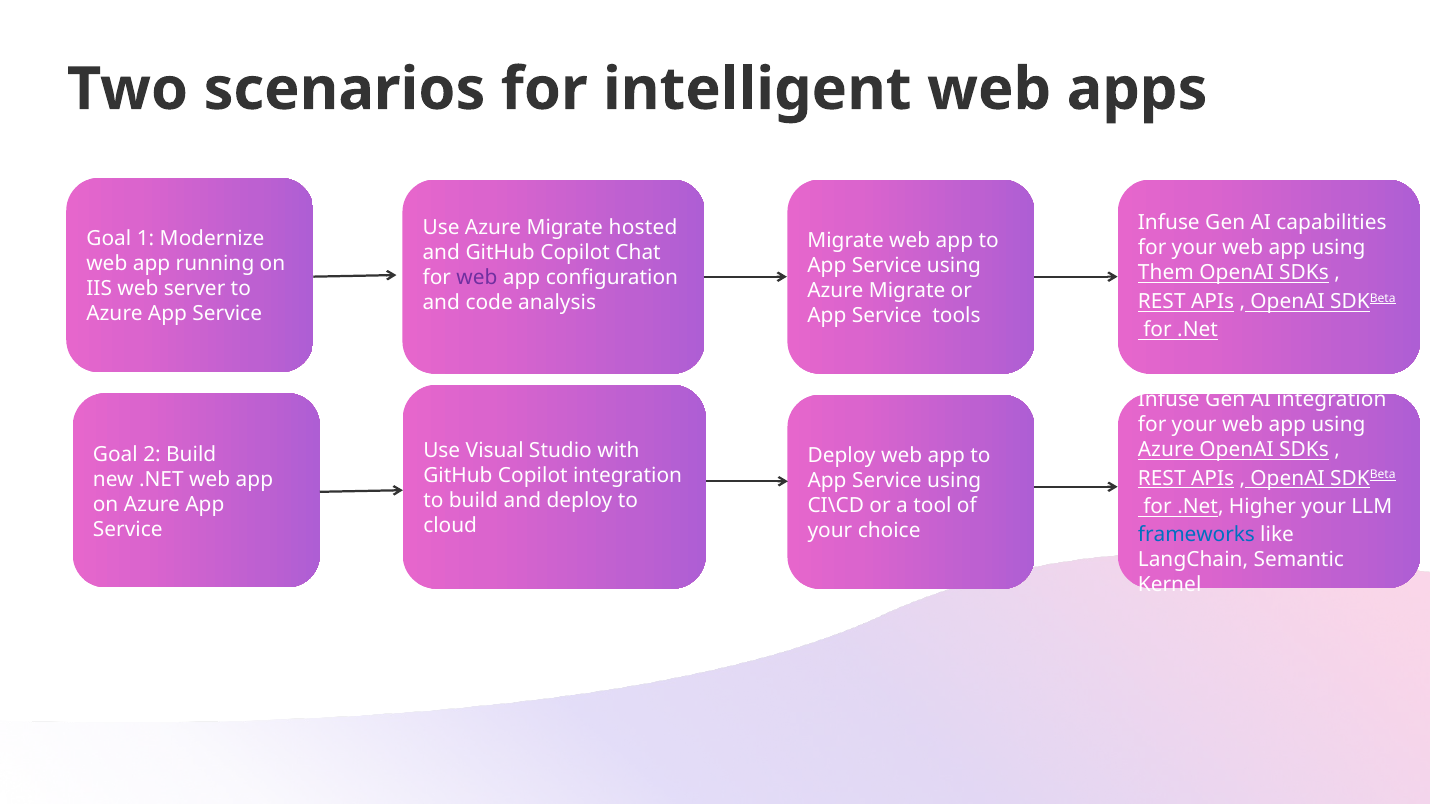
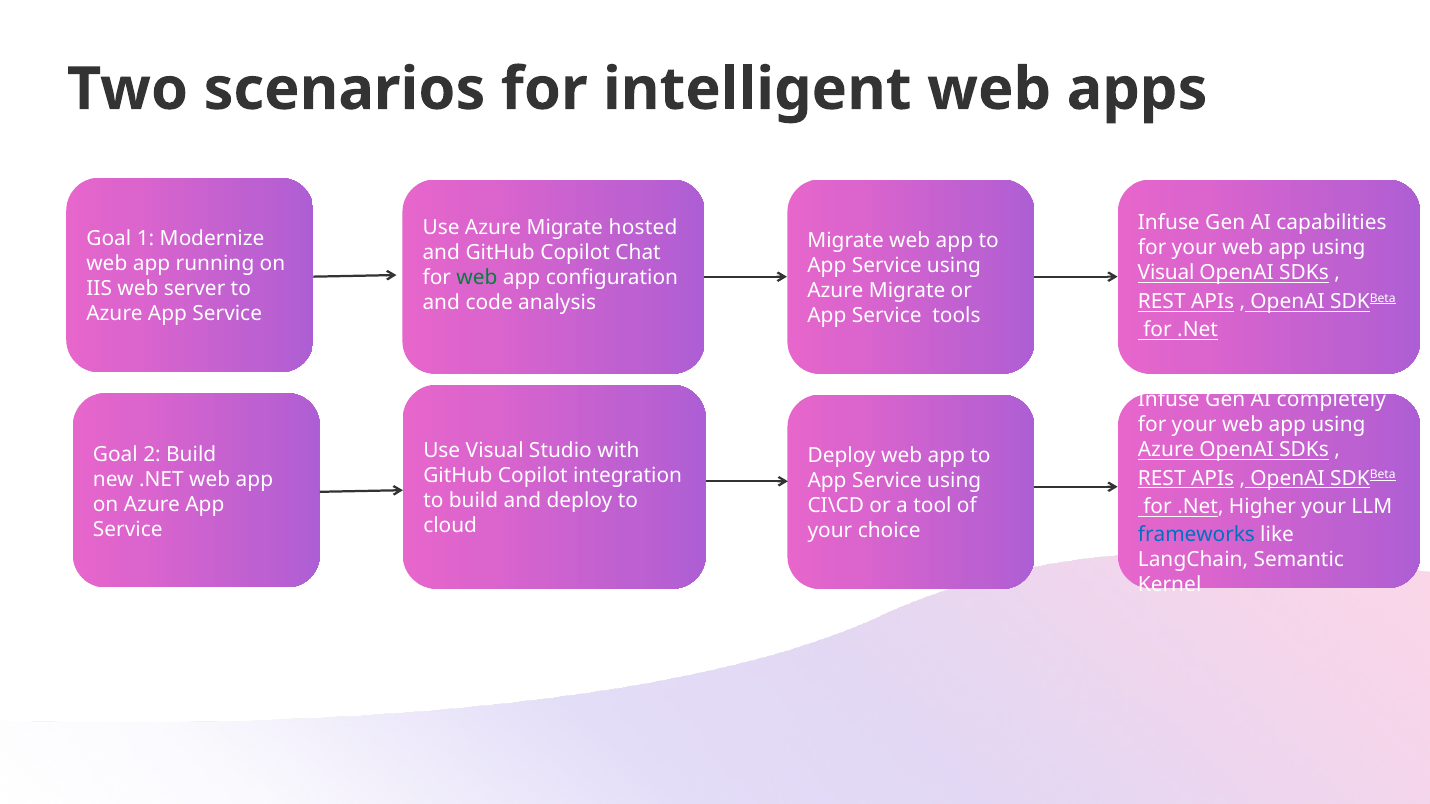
Them: Them -> Visual (1166, 273)
web colour: purple -> green (477, 278)
AI integration: integration -> completely (1331, 400)
